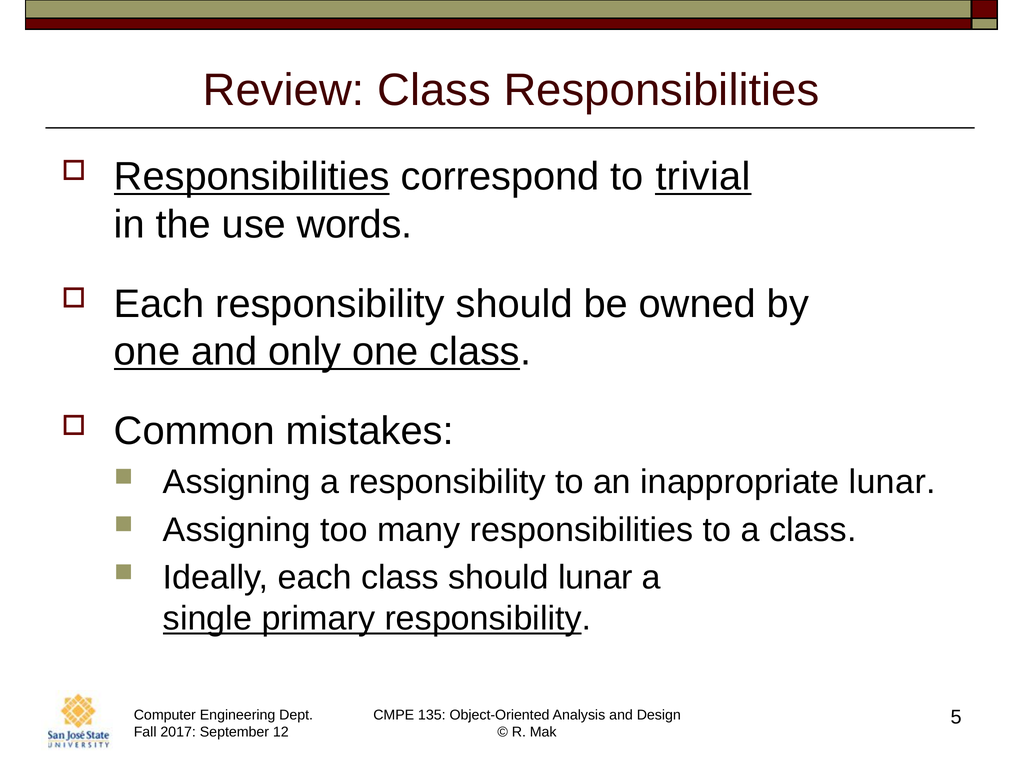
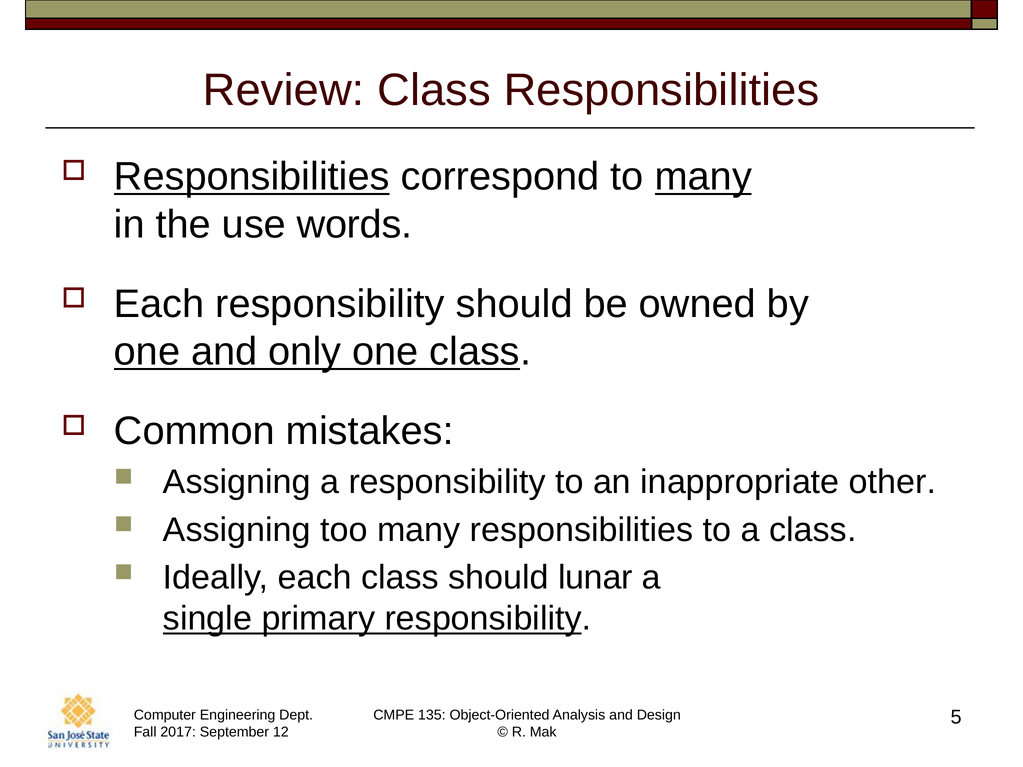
to trivial: trivial -> many (703, 177)
inappropriate lunar: lunar -> other (892, 482)
